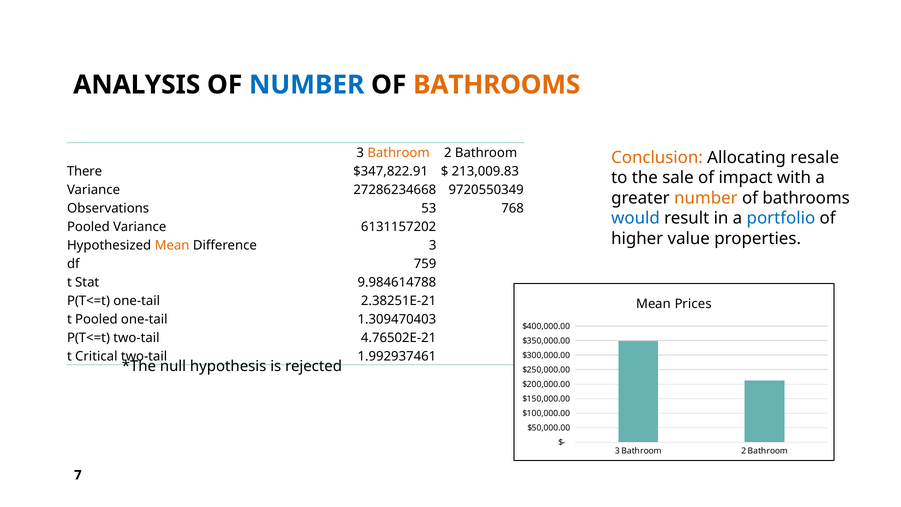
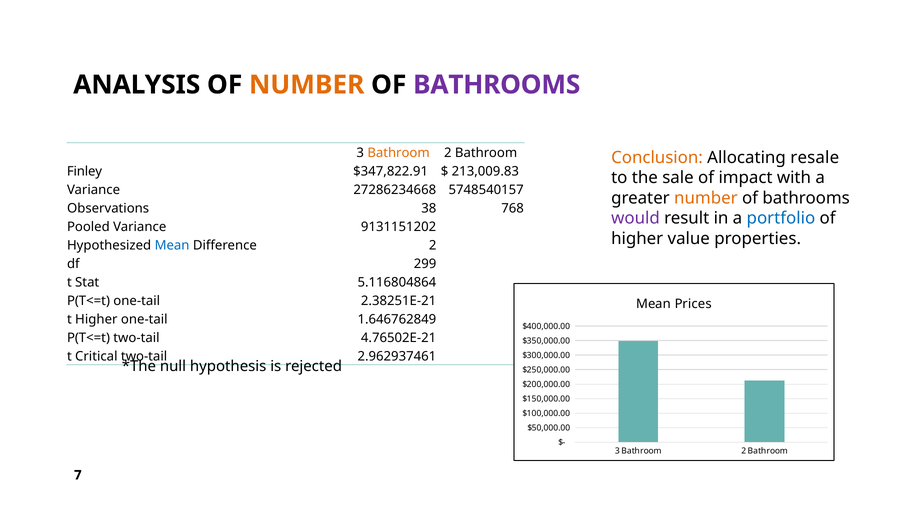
NUMBER colour: blue -> orange (307, 85)
BATHROOMS colour: orange -> purple (497, 85)
There: There -> Finley (84, 172)
9720550349: 9720550349 -> 5748540157 (486, 190)
53: 53 -> 38 (429, 209)
would colour: blue -> purple (635, 218)
6131157202: 6131157202 -> 9131151202 (399, 227)
Mean colour: orange -> blue (172, 246)
Difference 3: 3 -> 2 (433, 246)
759: 759 -> 299 (425, 264)
9.984614788: 9.984614788 -> 5.116804864 (397, 283)
t Pooled: Pooled -> Higher (96, 319)
1.309470403: 1.309470403 -> 1.646762849 (397, 319)
1.992937461: 1.992937461 -> 2.962937461 (397, 356)
